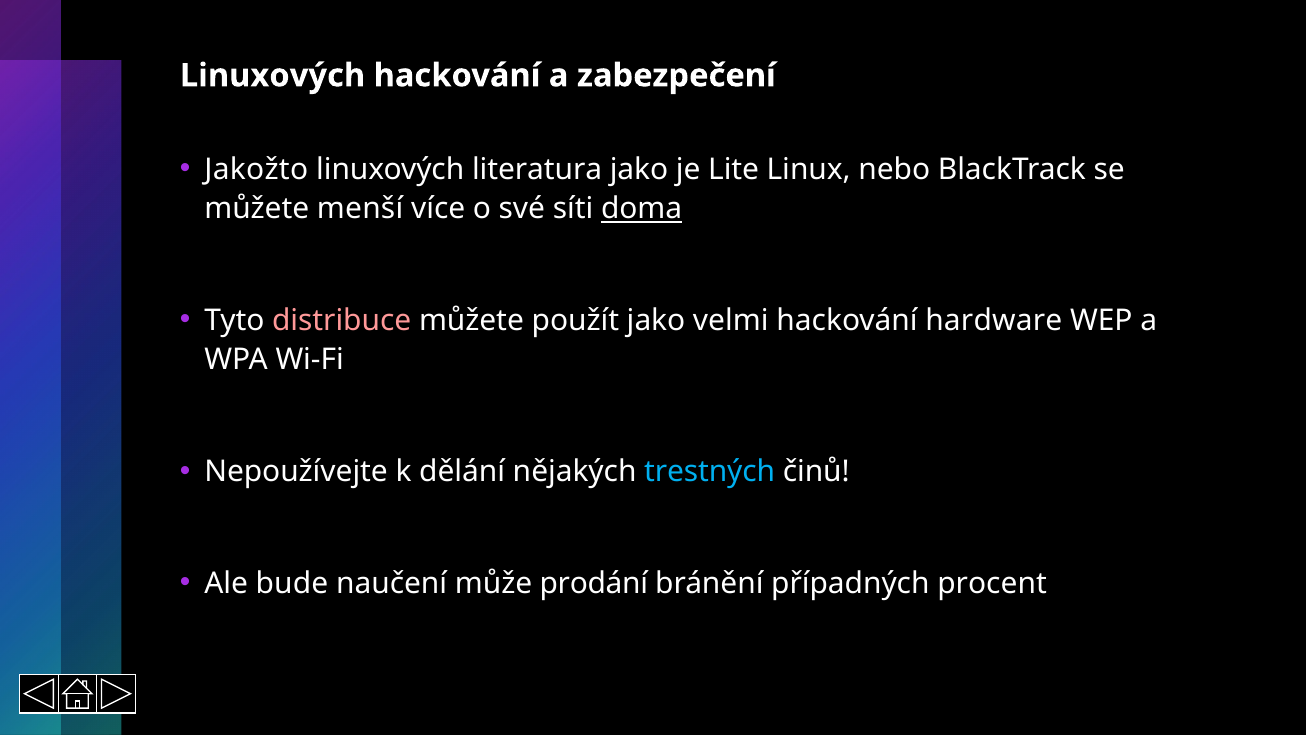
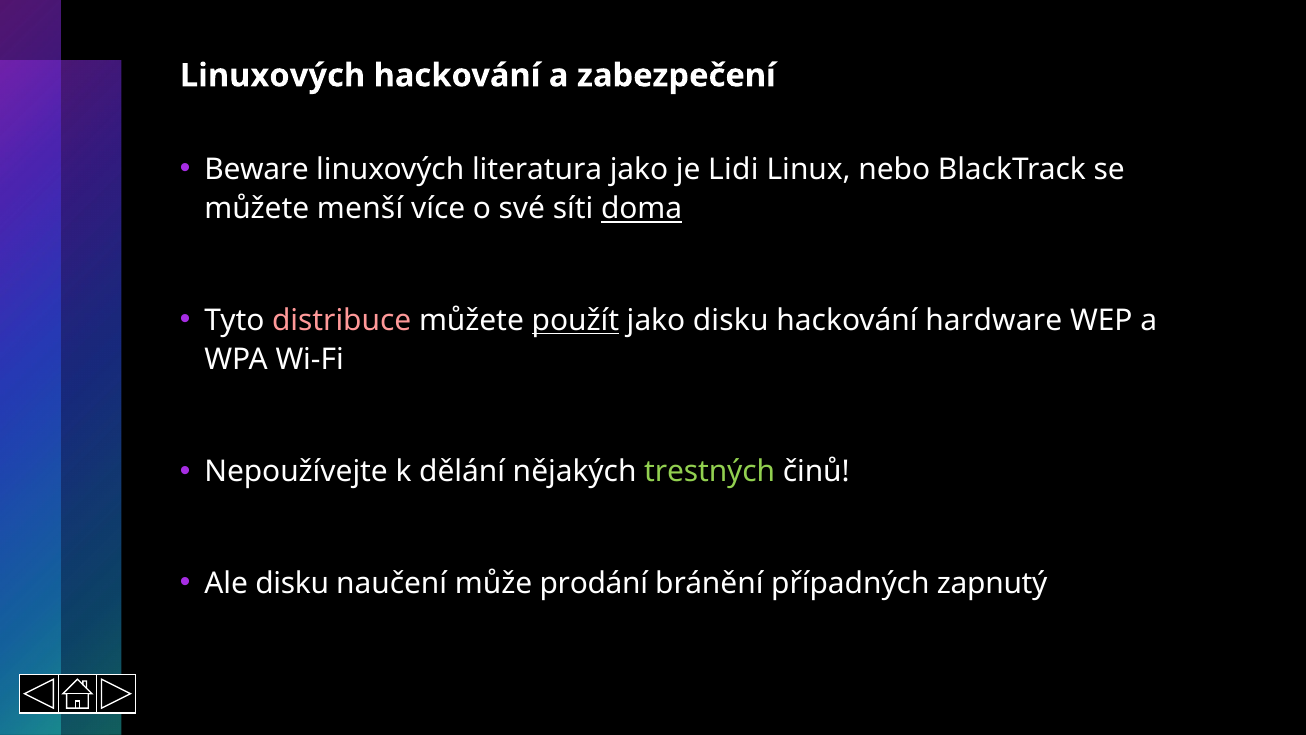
Jakožto: Jakožto -> Beware (257, 169)
Lite: Lite -> Lidi (733, 169)
použít underline: none -> present (575, 320)
jako velmi: velmi -> disku (731, 320)
trestných colour: light blue -> light green (710, 472)
Ale bude: bude -> disku (292, 583)
procent: procent -> zapnutý (992, 583)
